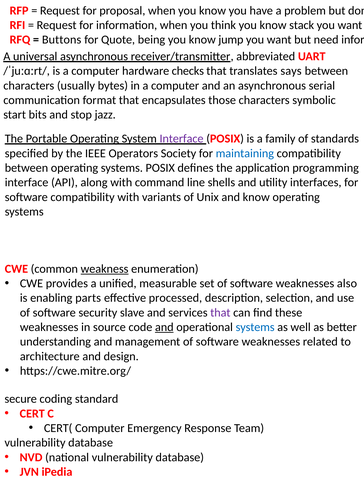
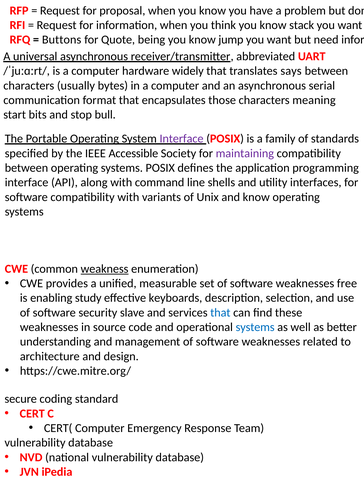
checks: checks -> widely (188, 71)
symbolic: symbolic -> meaning (314, 100)
jazz: jazz -> bull (105, 115)
Operators: Operators -> Accessible (133, 153)
maintaining colour: blue -> purple (245, 153)
also: also -> free (347, 283)
parts: parts -> study (88, 298)
processed: processed -> keyboards (175, 298)
that colour: purple -> blue (220, 312)
and underline: present -> none (164, 327)
